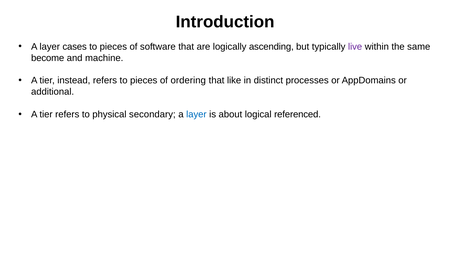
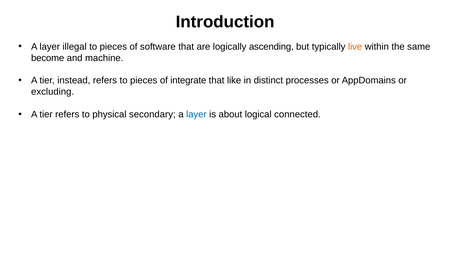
cases: cases -> illegal (75, 47)
live colour: purple -> orange (355, 47)
ordering: ordering -> integrate (188, 81)
additional: additional -> excluding (53, 92)
referenced: referenced -> connected (297, 115)
